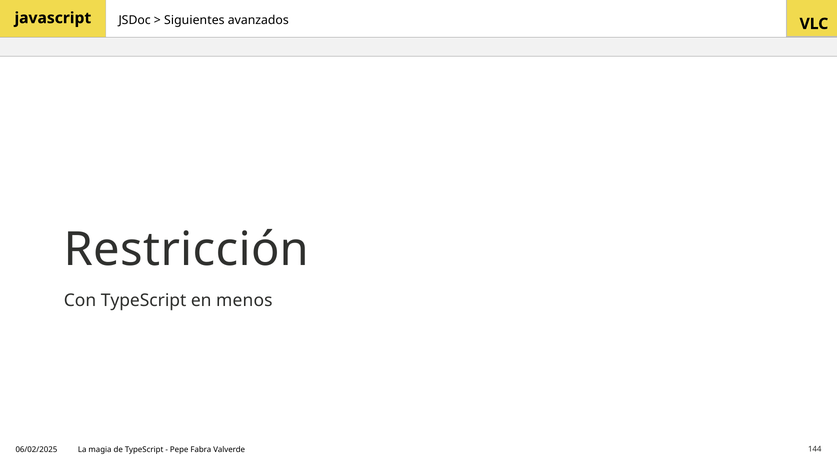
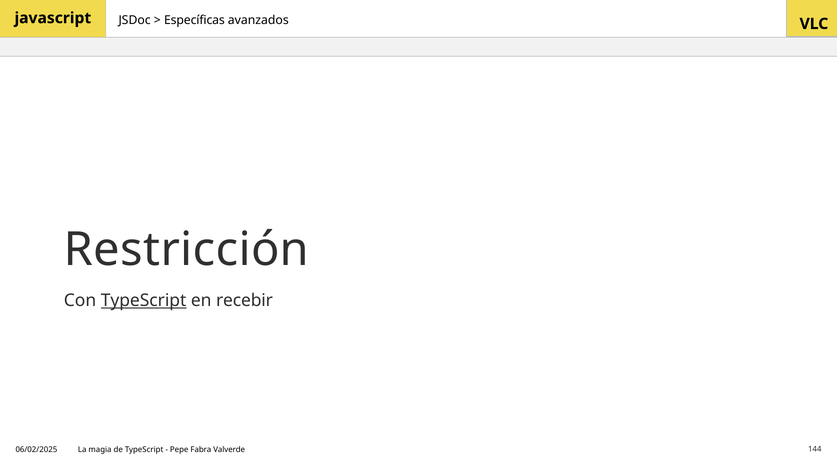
Siguientes: Siguientes -> Específicas (194, 20)
TypeScript underline: none -> present (144, 300)
menos: menos -> recebir (244, 300)
